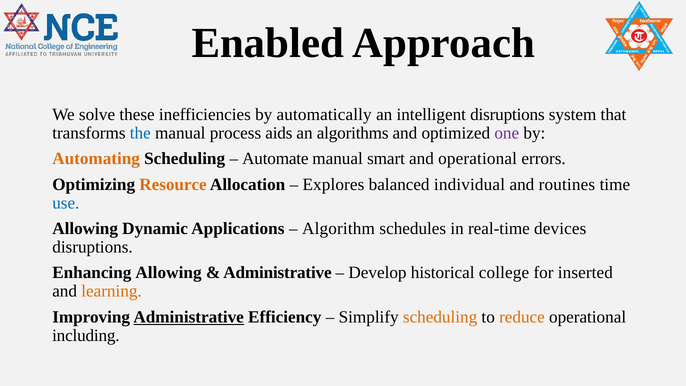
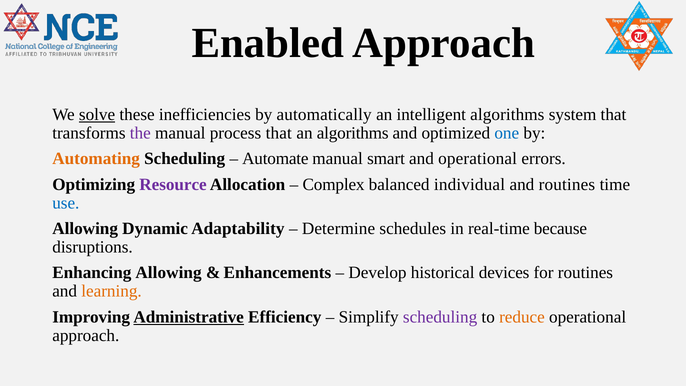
solve underline: none -> present (97, 114)
intelligent disruptions: disruptions -> algorithms (507, 114)
the colour: blue -> purple (140, 133)
process aids: aids -> that (279, 133)
one colour: purple -> blue (507, 133)
Resource colour: orange -> purple (173, 184)
Explores: Explores -> Complex (334, 184)
Applications: Applications -> Adaptability (238, 228)
Algorithm: Algorithm -> Determine (339, 228)
devices: devices -> because (560, 228)
Administrative: Administrative -> Enhancements (277, 273)
college: college -> devices (504, 273)
for inserted: inserted -> routines (585, 273)
scheduling colour: orange -> purple (440, 317)
including: including -> approach (86, 335)
